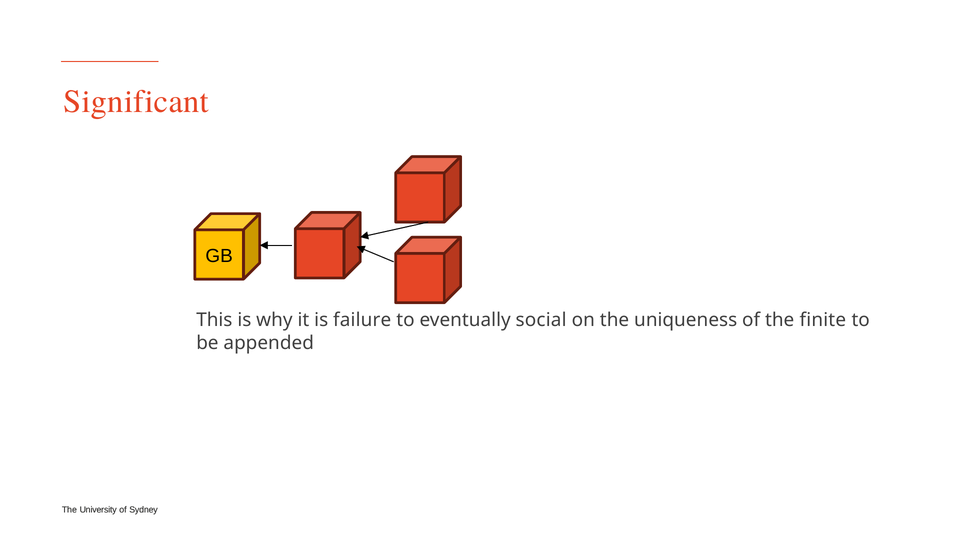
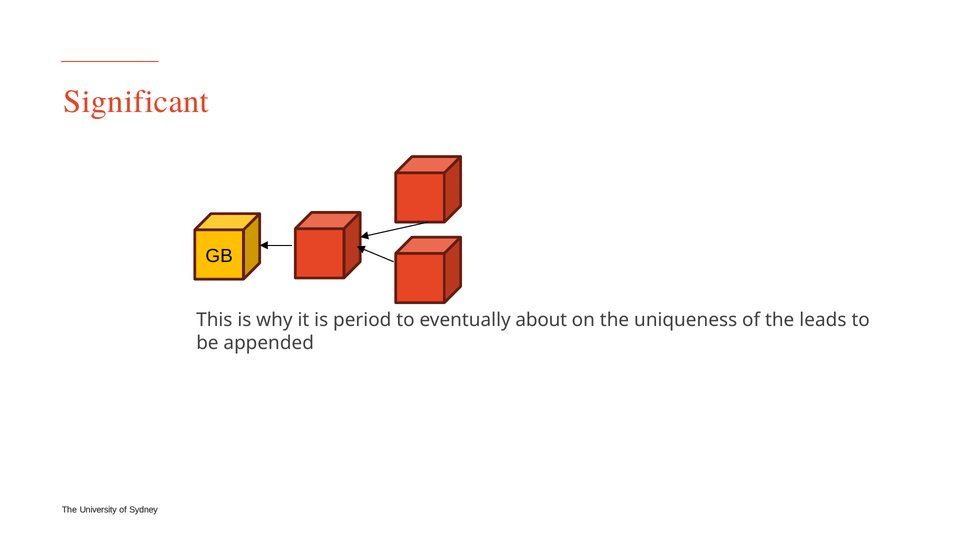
failure: failure -> period (362, 320)
social: social -> about (541, 320)
finite: finite -> leads (823, 320)
